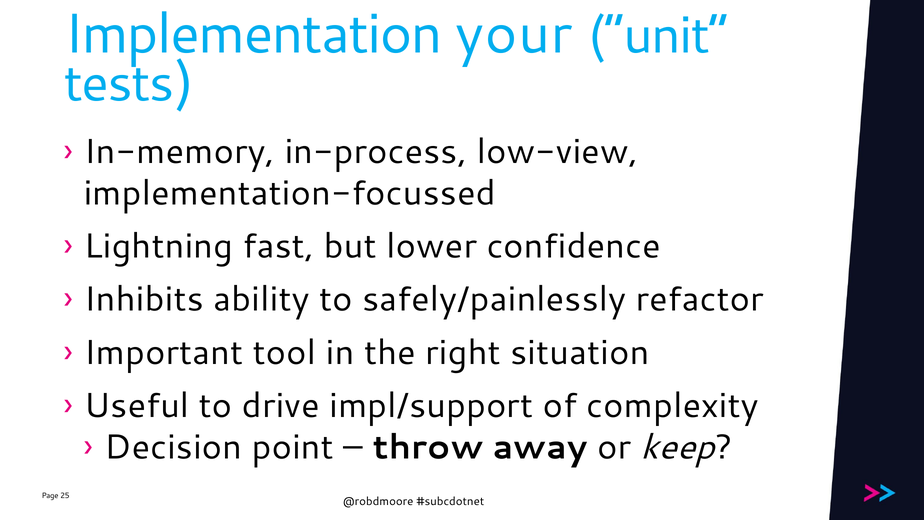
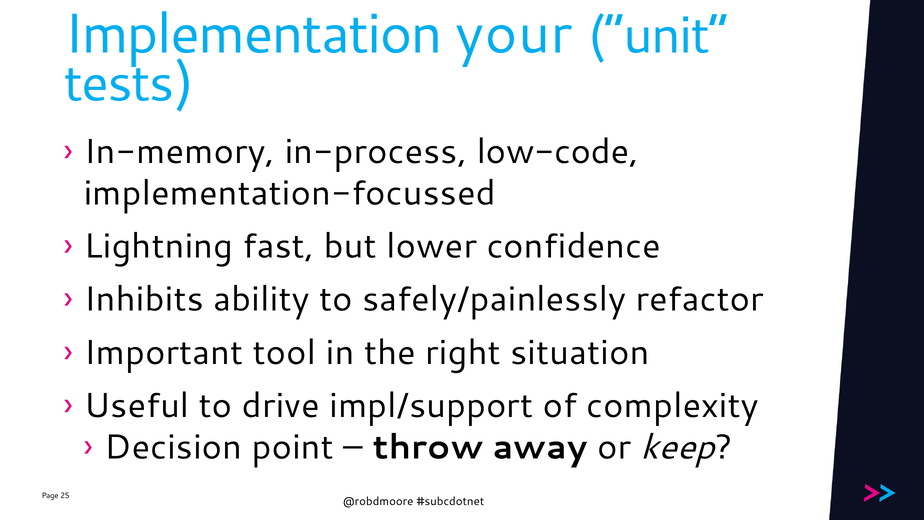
low-view: low-view -> low-code (558, 152)
